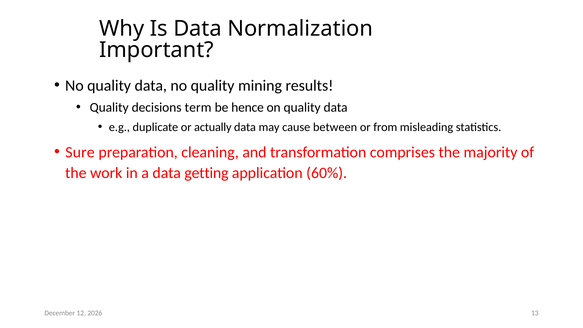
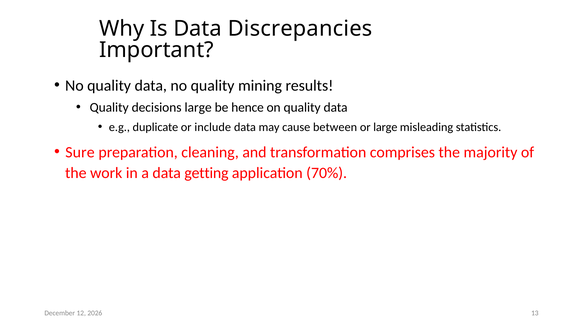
Normalization: Normalization -> Discrepancies (300, 29)
decisions term: term -> large (198, 107)
actually: actually -> include (213, 127)
or from: from -> large (385, 127)
60%: 60% -> 70% (327, 173)
